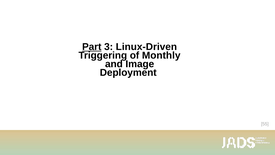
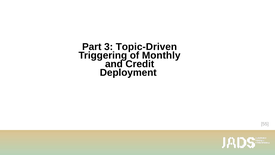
Part underline: present -> none (92, 47)
Linux-Driven: Linux-Driven -> Topic-Driven (146, 47)
Image: Image -> Credit (140, 64)
